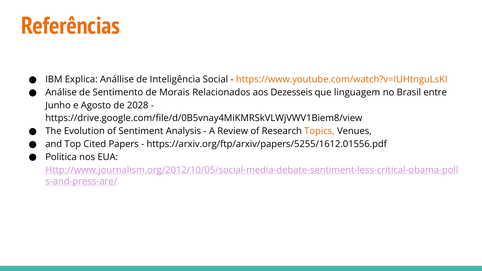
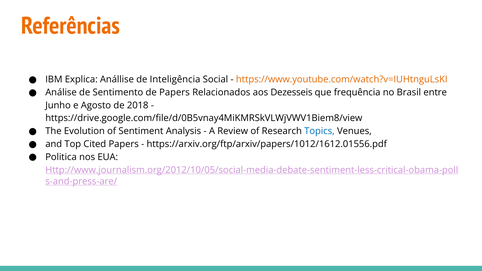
de Morais: Morais -> Papers (174, 92)
linguagem: linguagem -> frequência (357, 92)
2028: 2028 -> 2018 (138, 105)
Topics colour: orange -> blue (319, 131)
https://arxiv.org/ftp/arxiv/papers/5255/1612.01556.pdf: https://arxiv.org/ftp/arxiv/papers/5255/1612.01556.pdf -> https://arxiv.org/ftp/arxiv/papers/1012/1612.01556.pdf (267, 144)
